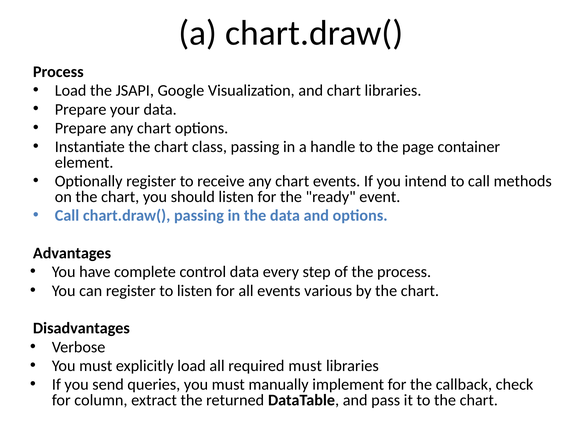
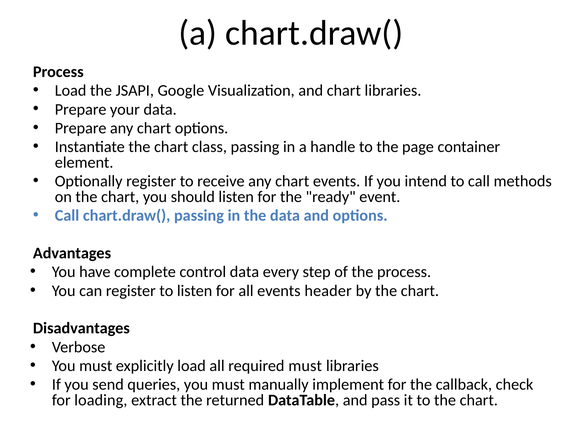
various: various -> header (328, 290)
column: column -> loading (101, 400)
